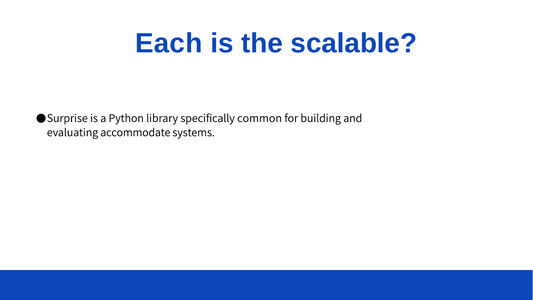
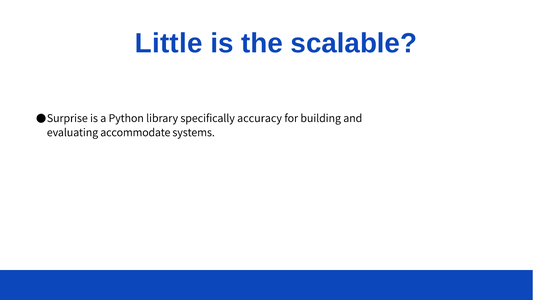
Each: Each -> Little (169, 43)
common: common -> accuracy (260, 118)
